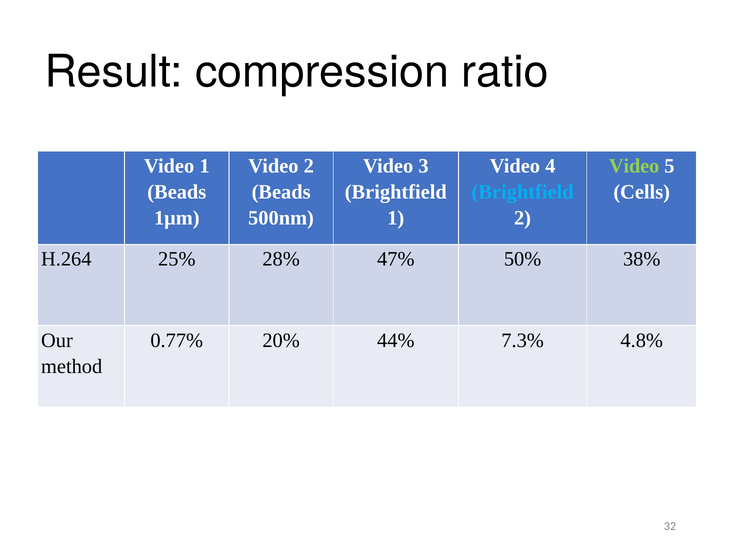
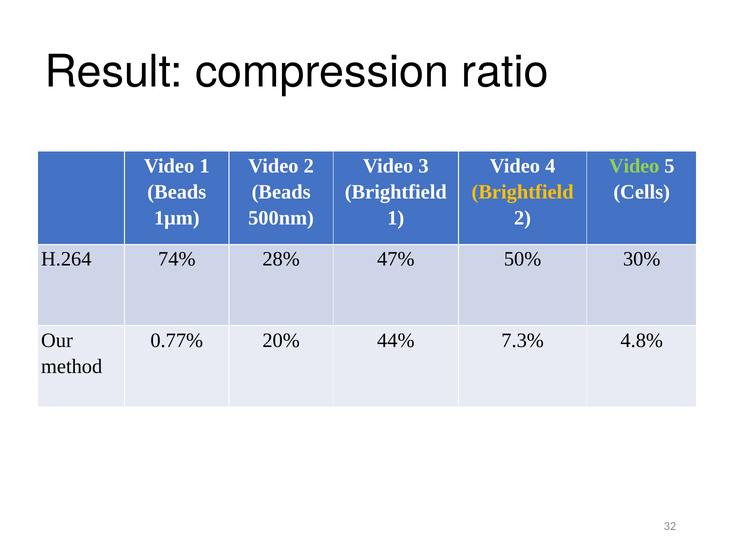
Brightfield colour: light blue -> yellow (523, 192)
25%: 25% -> 74% (177, 259)
38%: 38% -> 30% (642, 259)
